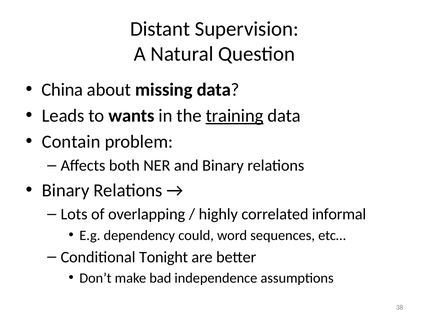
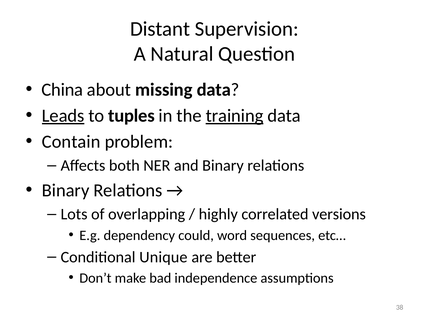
Leads underline: none -> present (63, 116)
wants: wants -> tuples (132, 116)
informal: informal -> versions (339, 214)
Tonight: Tonight -> Unique (163, 257)
